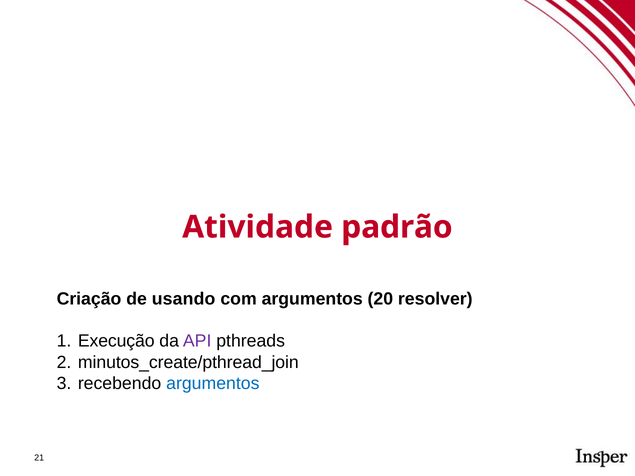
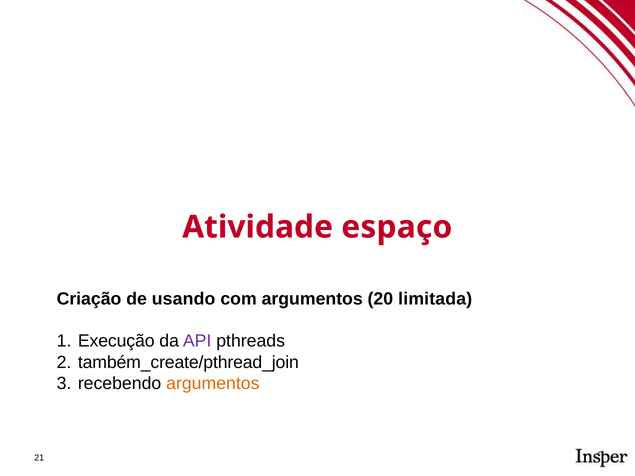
padrão: padrão -> espaço (397, 227)
resolver: resolver -> limitada (435, 299)
minutos_create/pthread_join: minutos_create/pthread_join -> também_create/pthread_join (188, 362)
argumentos colour: blue -> orange (213, 384)
